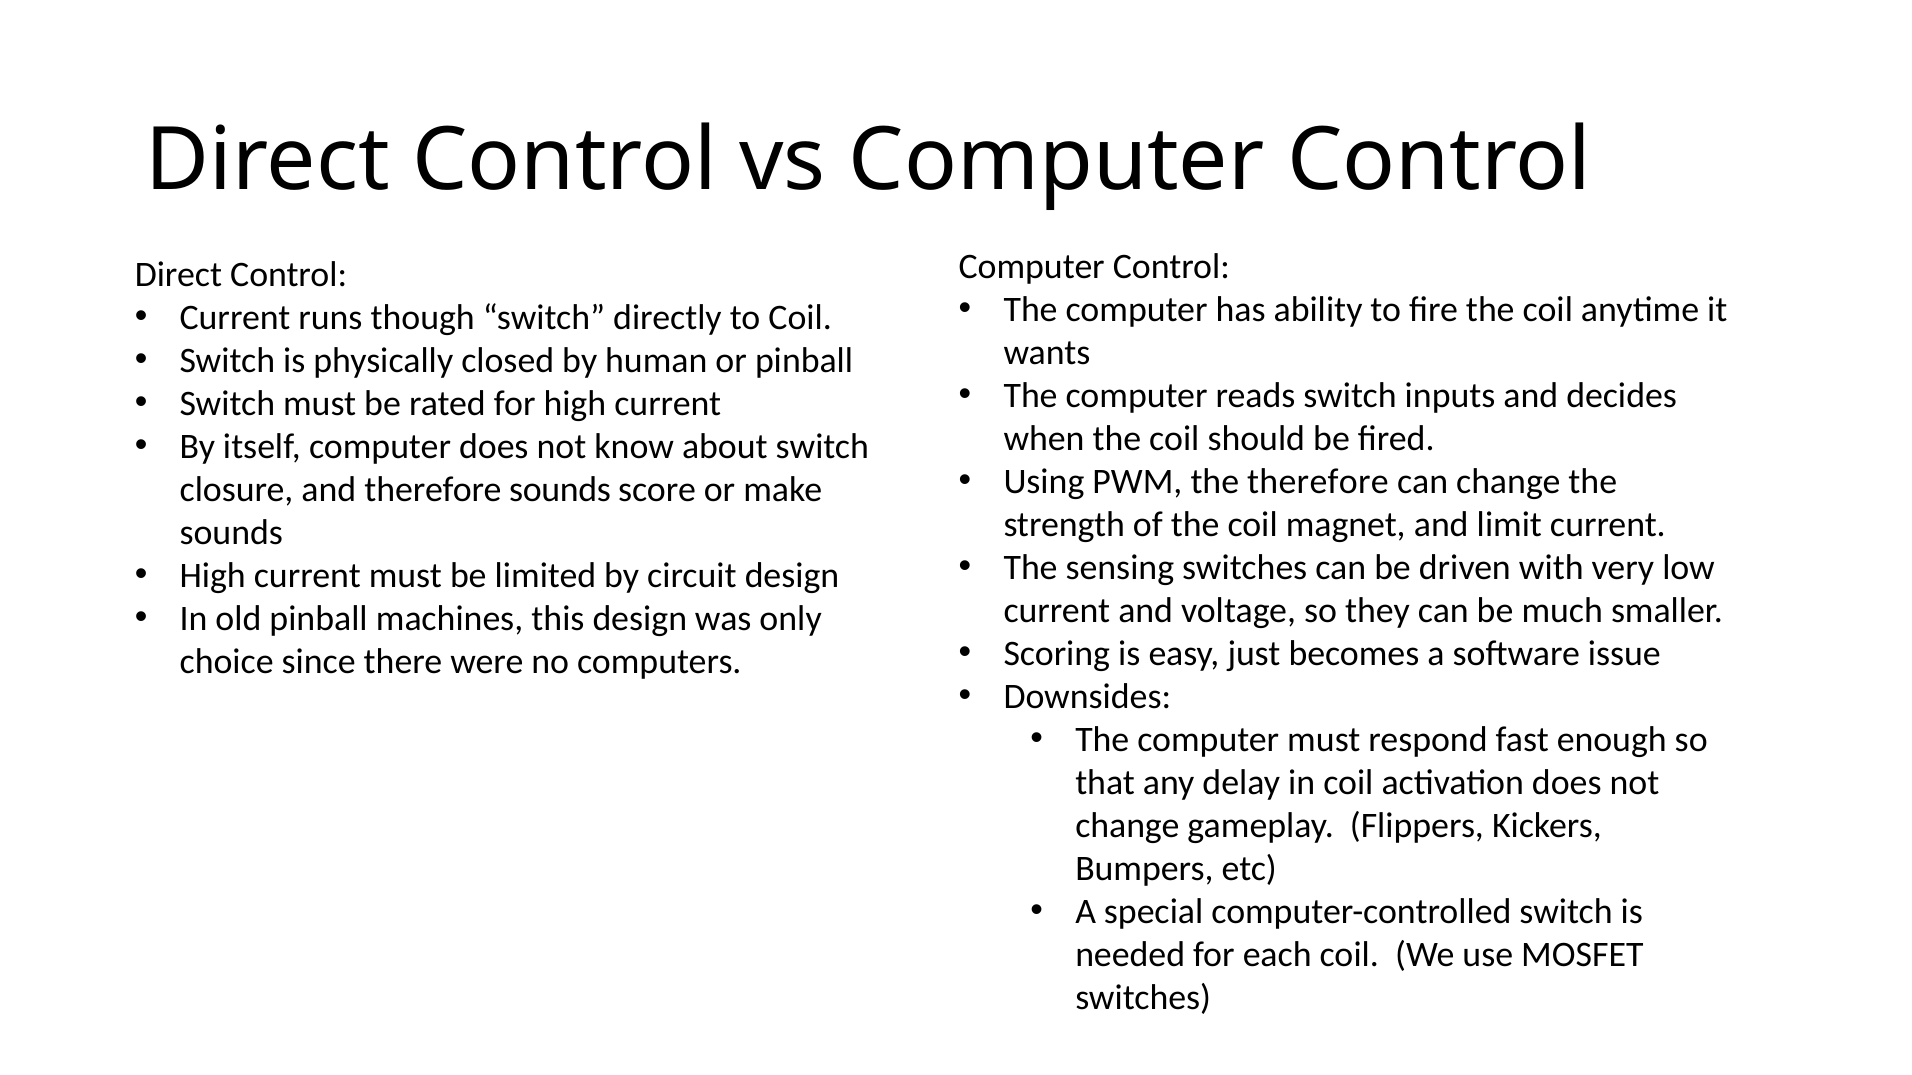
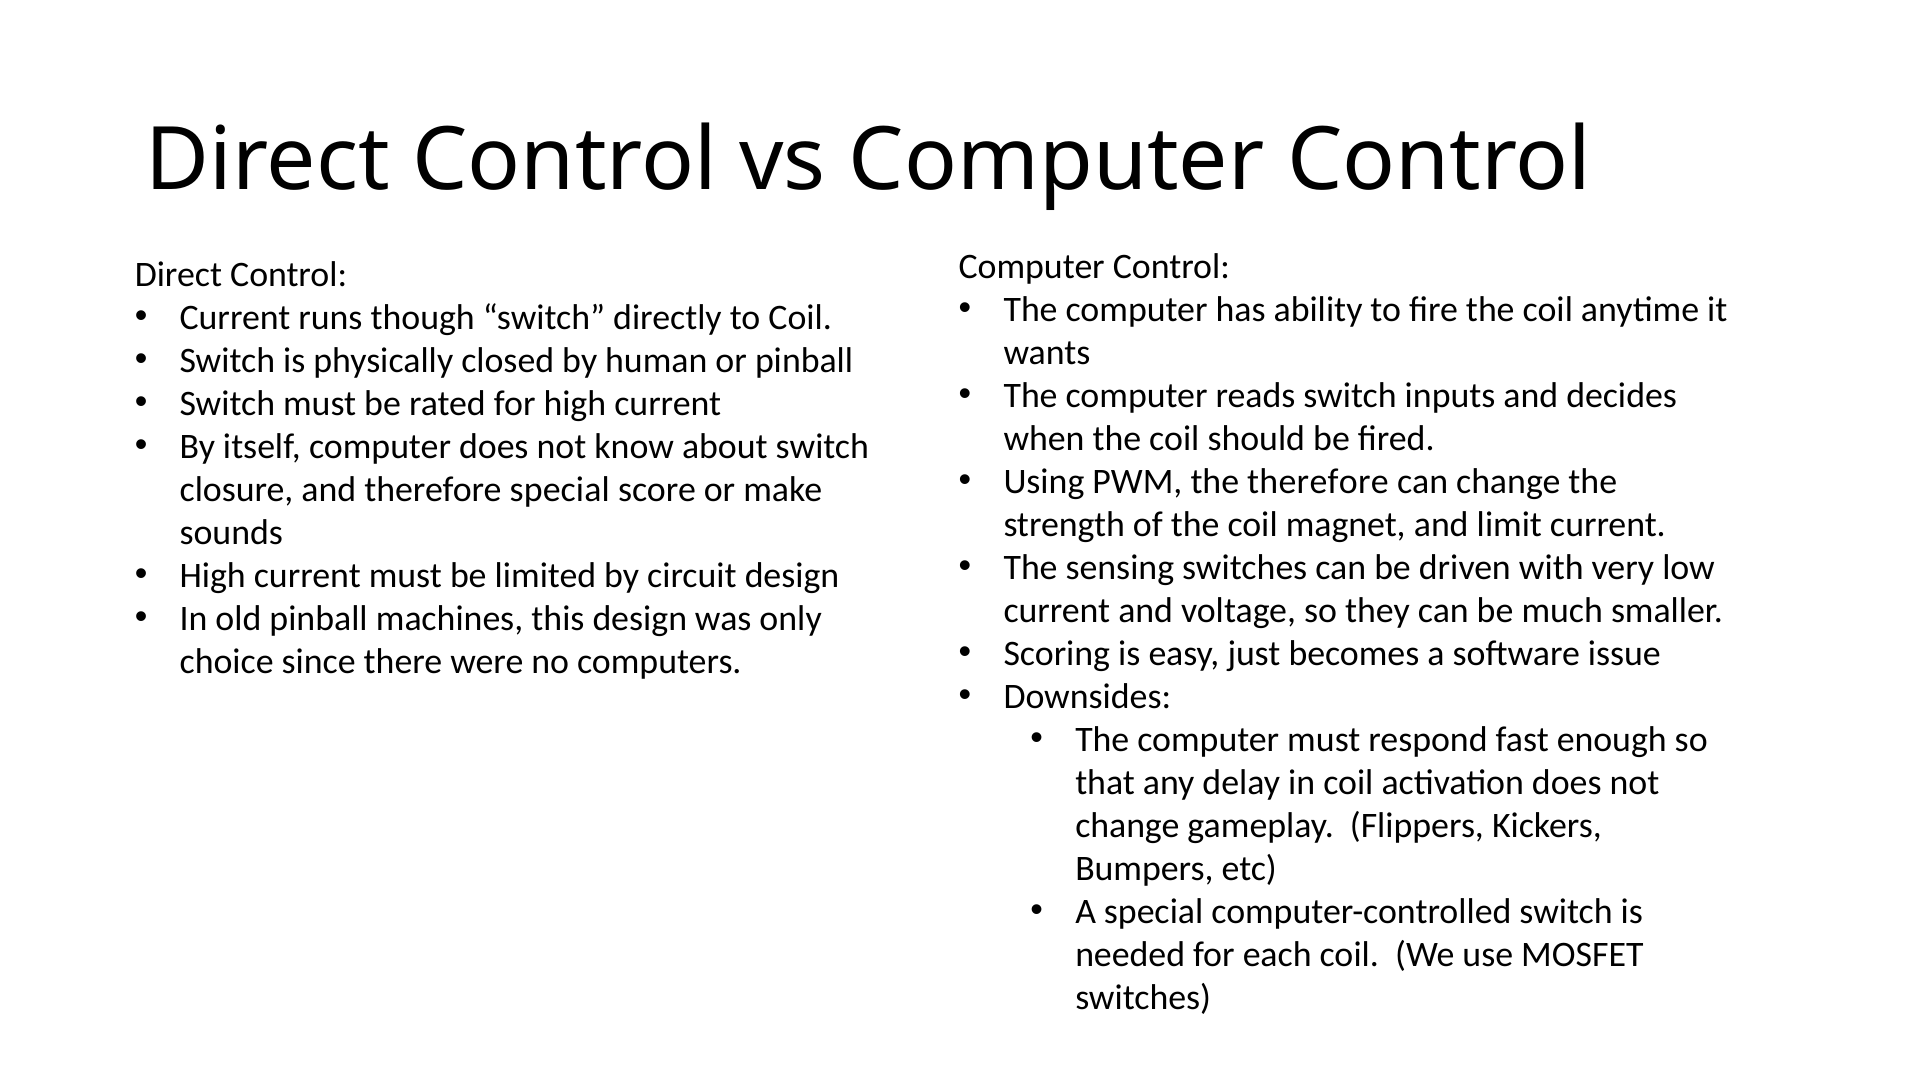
therefore sounds: sounds -> special (560, 490)
